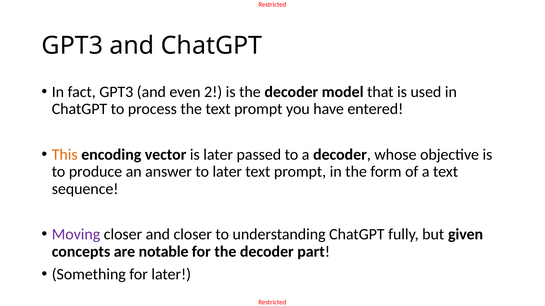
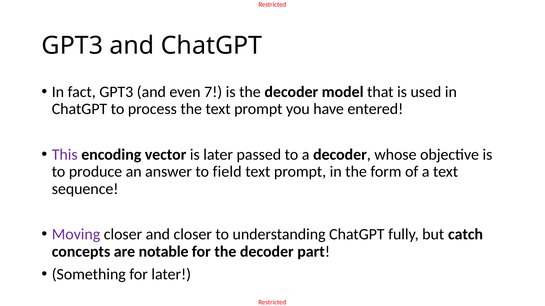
2: 2 -> 7 (213, 92)
This colour: orange -> purple (65, 155)
to later: later -> field (227, 172)
given: given -> catch (466, 235)
